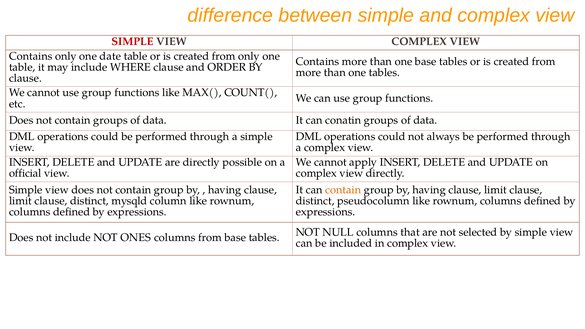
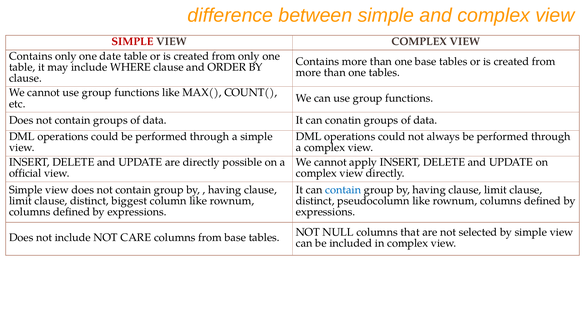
contain colour: orange -> blue (343, 190)
mysqld: mysqld -> biggest (129, 201)
ONES: ONES -> CARE (136, 238)
